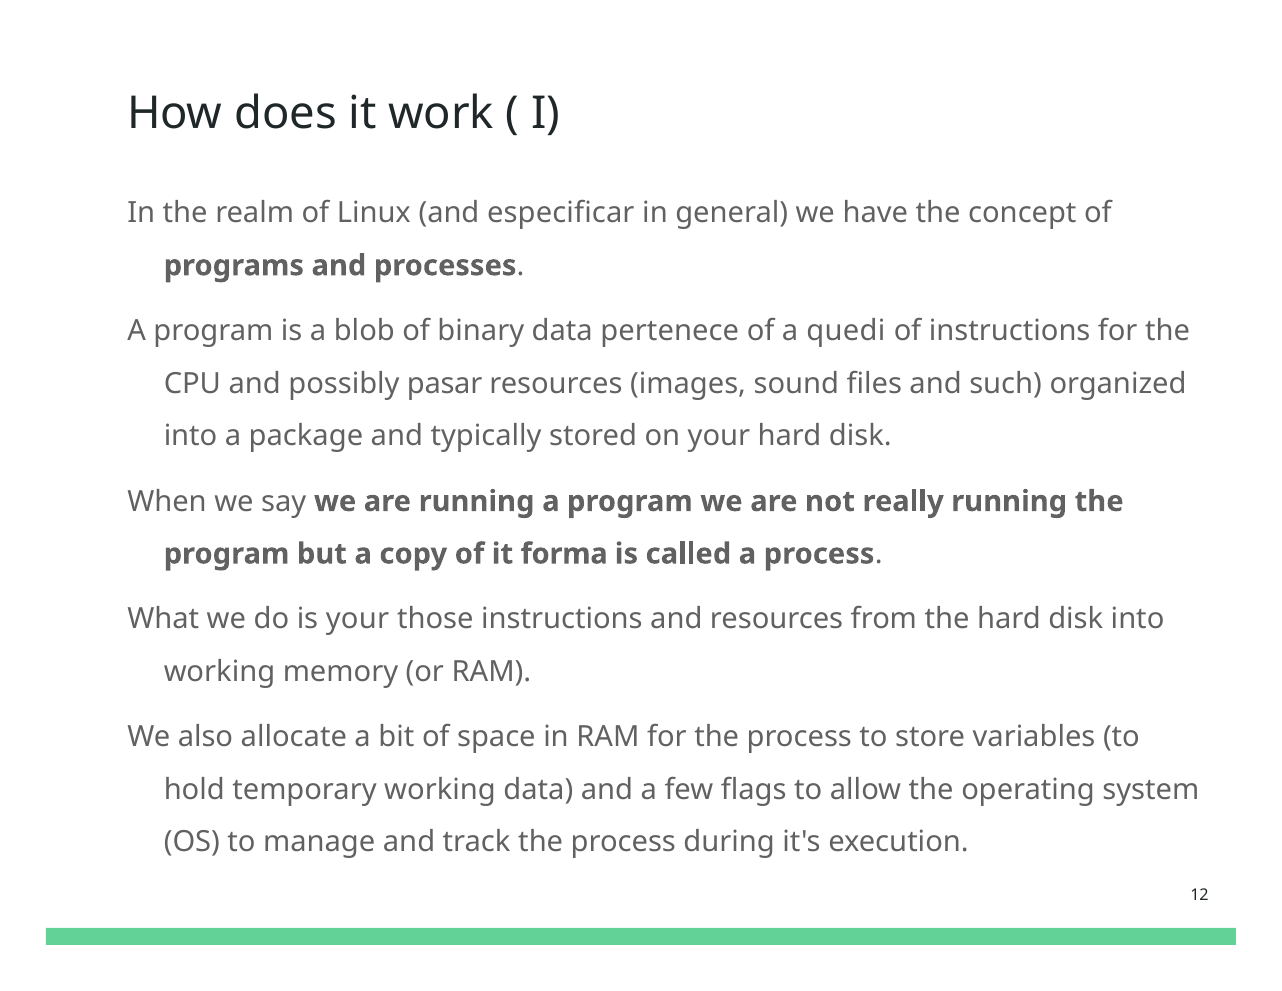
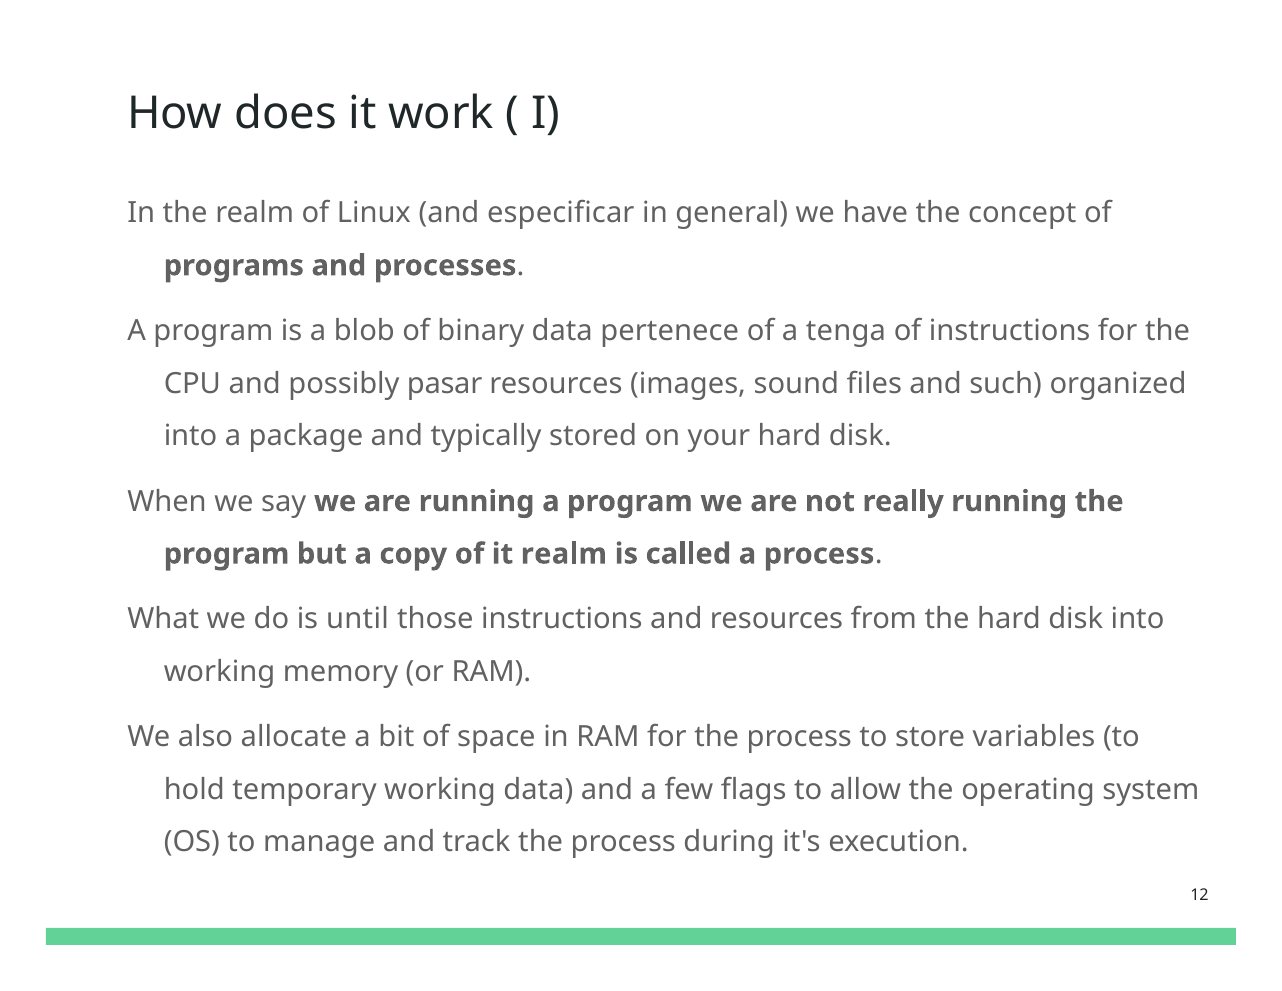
quedi: quedi -> tenga (846, 331)
it forma: forma -> realm (564, 554)
is your: your -> until (357, 619)
